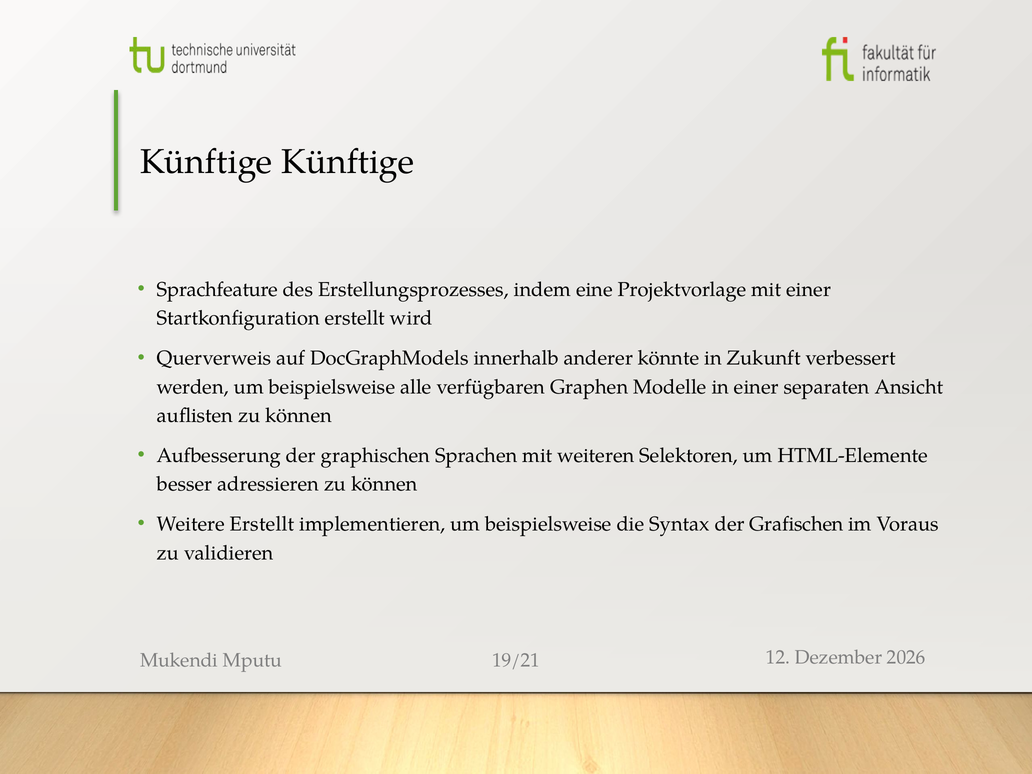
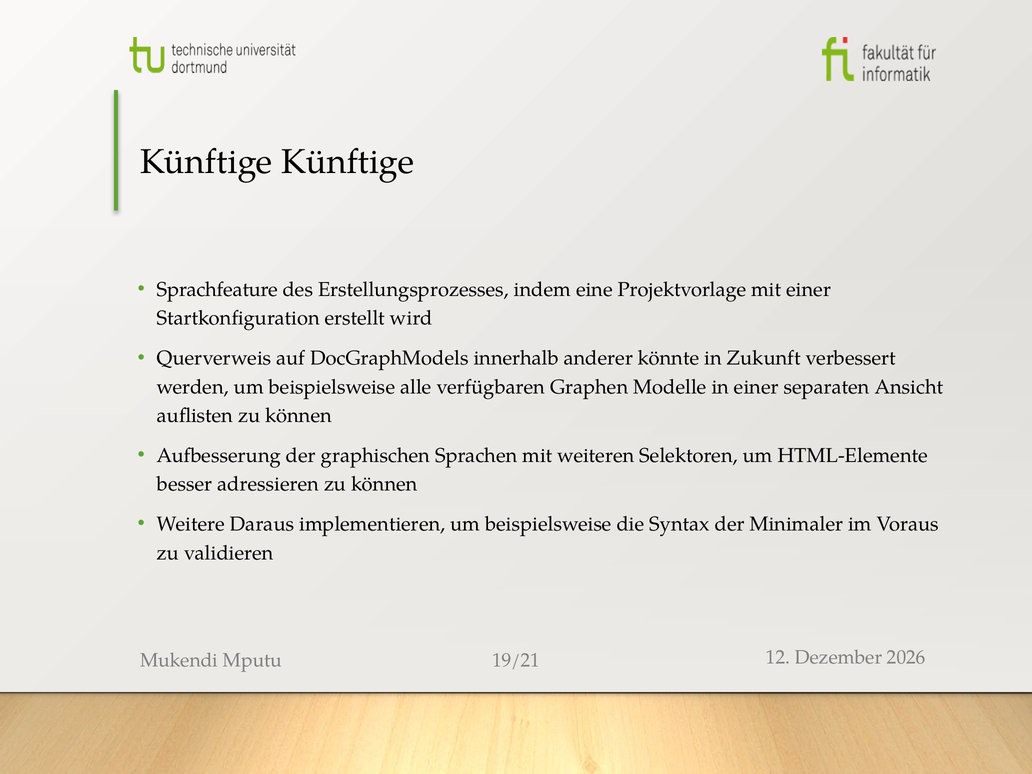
Weitere Erstellt: Erstellt -> Daraus (262, 524)
Grafischen: Grafischen -> Minimaler (796, 524)
